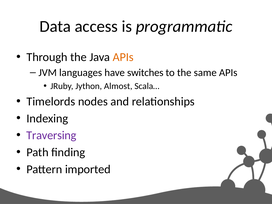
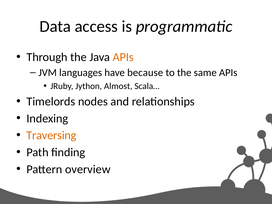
switches: switches -> because (145, 73)
Traversing colour: purple -> orange (51, 135)
imported: imported -> overview (88, 169)
